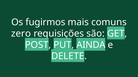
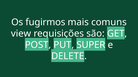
zero: zero -> view (21, 34)
AINDA: AINDA -> SUPER (91, 45)
